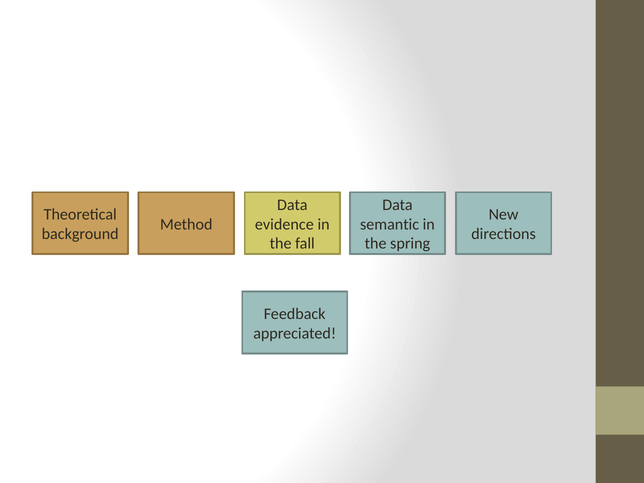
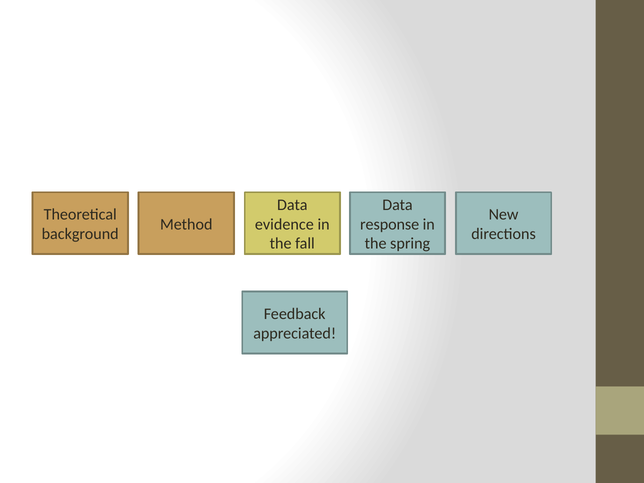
semantic: semantic -> response (390, 224)
